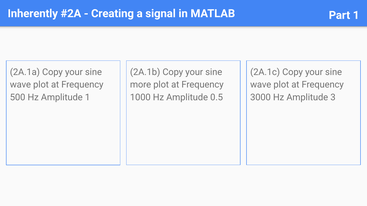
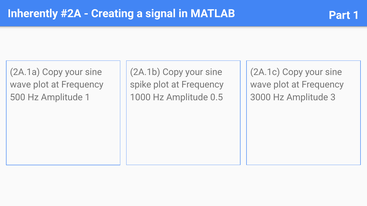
more: more -> spike (141, 85)
